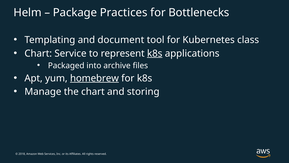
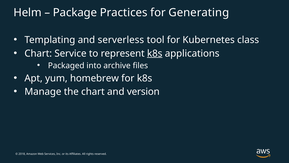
Bottlenecks: Bottlenecks -> Generating (199, 13)
document: document -> serverless (121, 40)
homebrew underline: present -> none (94, 78)
storing: storing -> version (143, 91)
